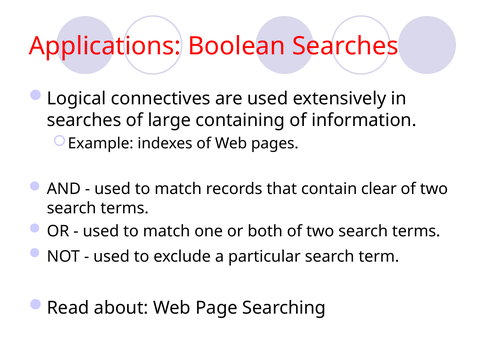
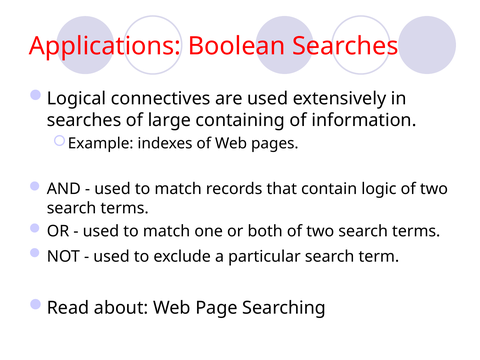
clear: clear -> logic (379, 189)
